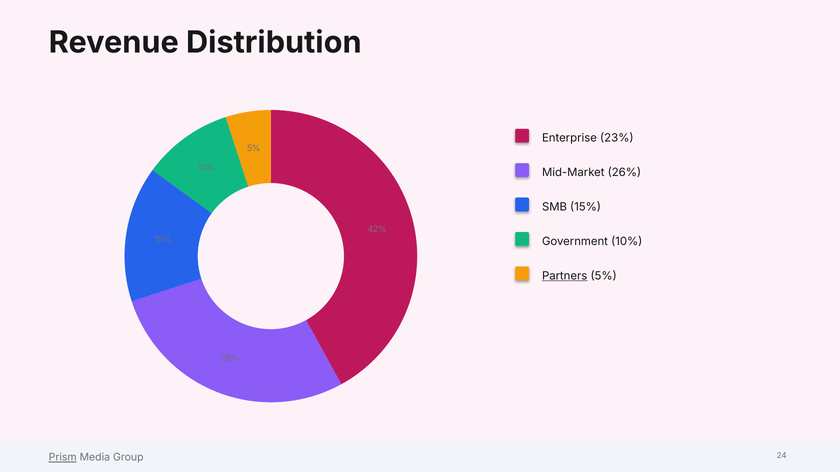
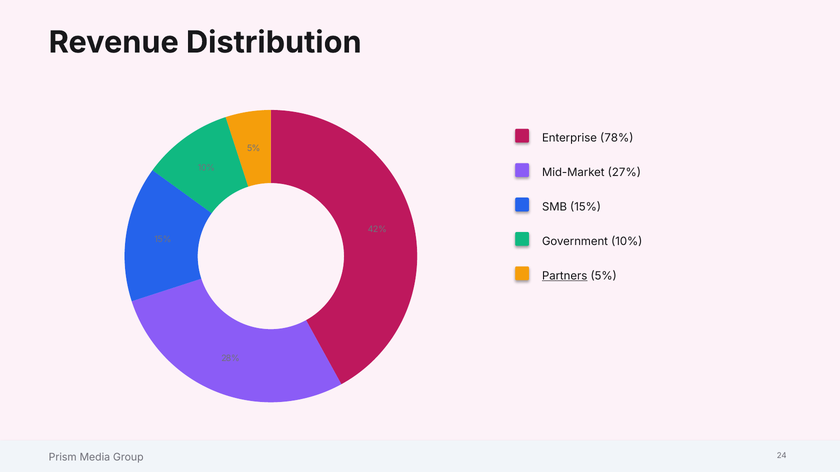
23%: 23% -> 78% (617, 138)
26%: 26% -> 27% (624, 173)
Prism underline: present -> none (63, 458)
